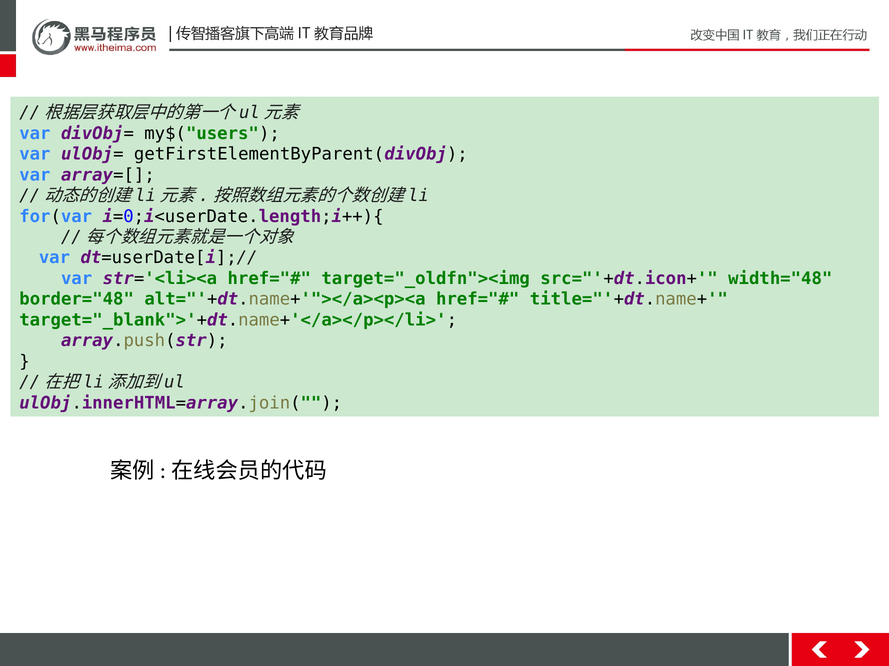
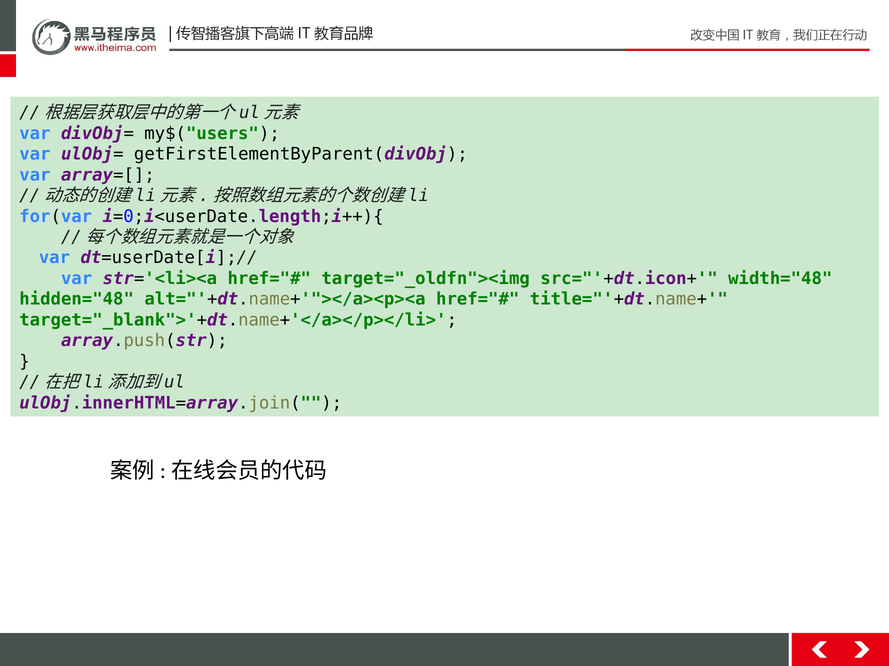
border="48: border="48 -> hidden="48 (77, 300)
